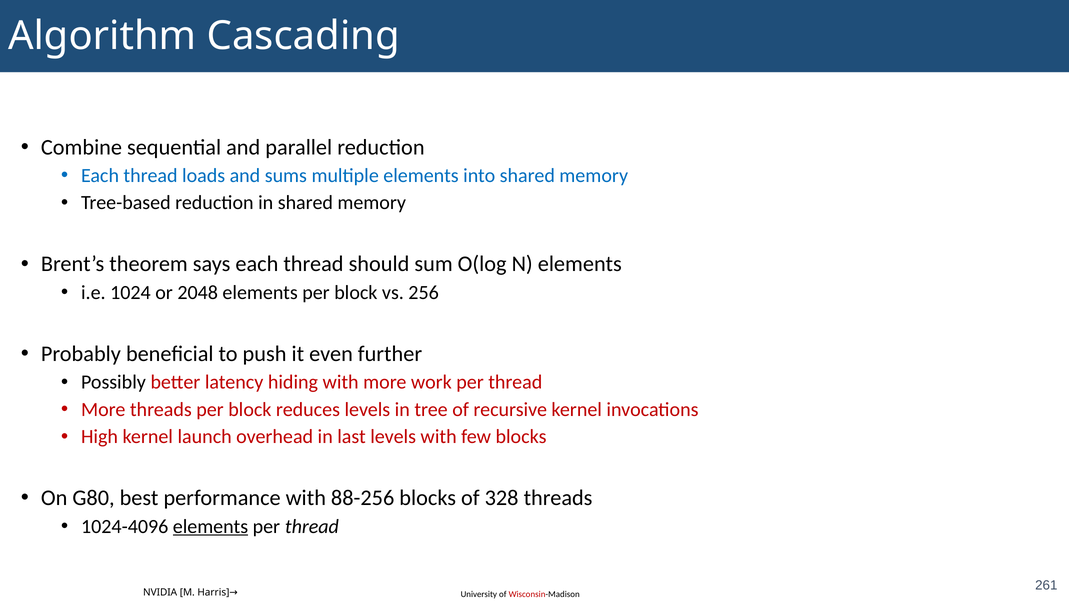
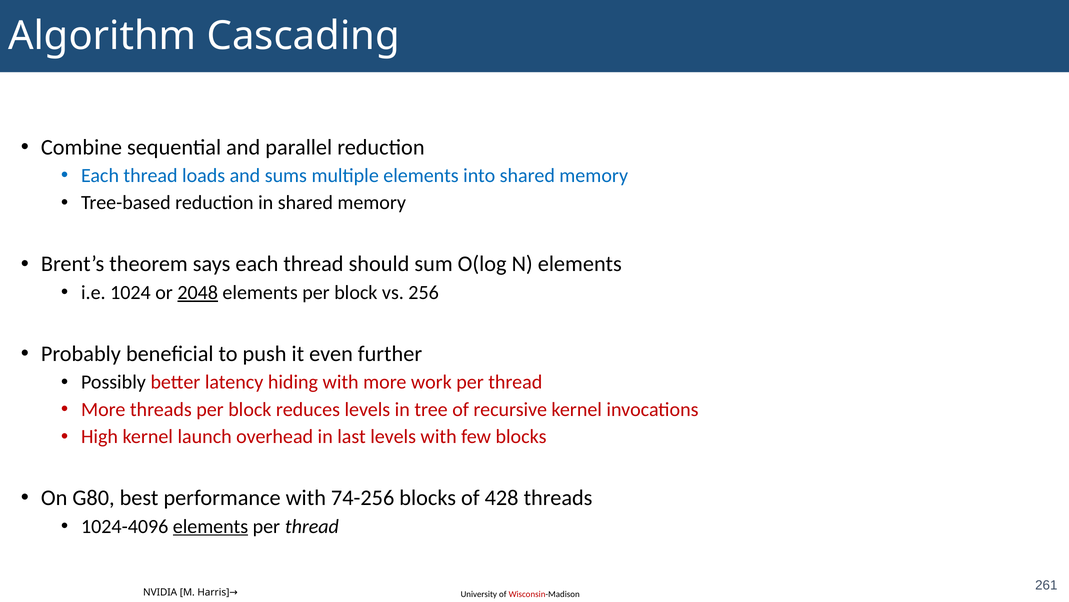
2048 underline: none -> present (198, 292)
88-256: 88-256 -> 74-256 (363, 497)
328: 328 -> 428 (502, 497)
